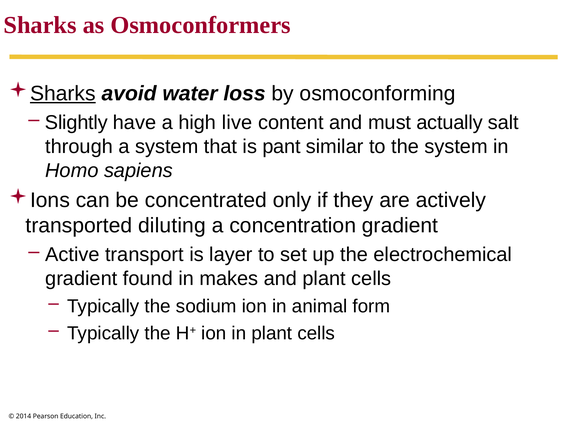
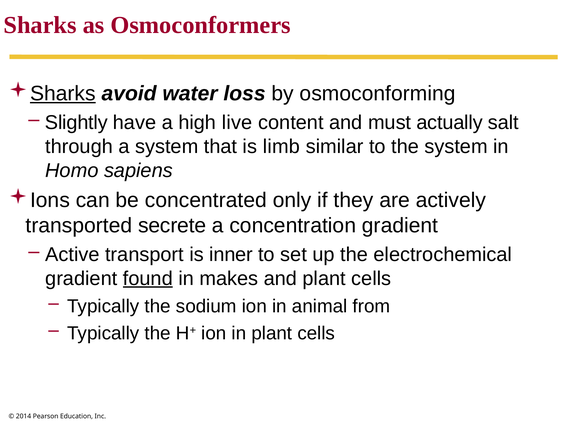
pant: pant -> limb (281, 147)
diluting: diluting -> secrete (172, 226)
layer: layer -> inner (231, 255)
found underline: none -> present (148, 278)
form: form -> from (371, 306)
